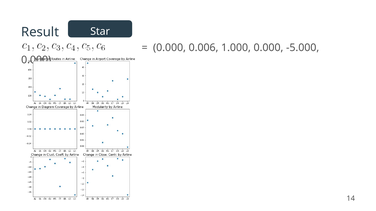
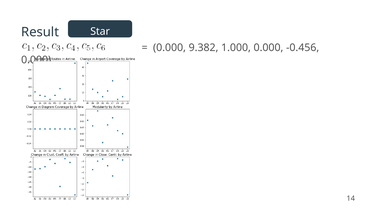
0.006: 0.006 -> 9.382 (204, 48)
-5.000: -5.000 -> -0.456 (303, 48)
